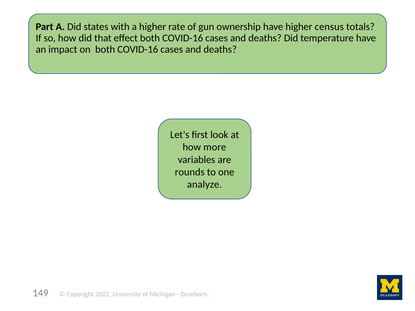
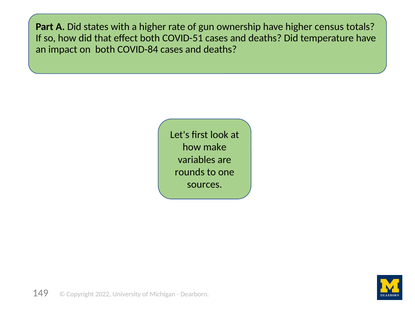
effect both COVID-16: COVID-16 -> COVID-51 (183, 38)
on both COVID-16: COVID-16 -> COVID-84 (138, 49)
more: more -> make (215, 147)
analyze: analyze -> sources (205, 185)
